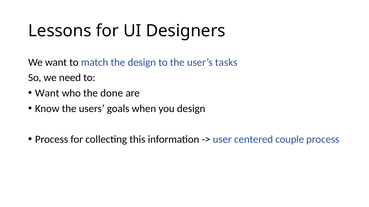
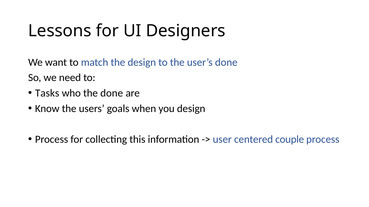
user’s tasks: tasks -> done (226, 62)
Want: Want -> Tasks (47, 93)
